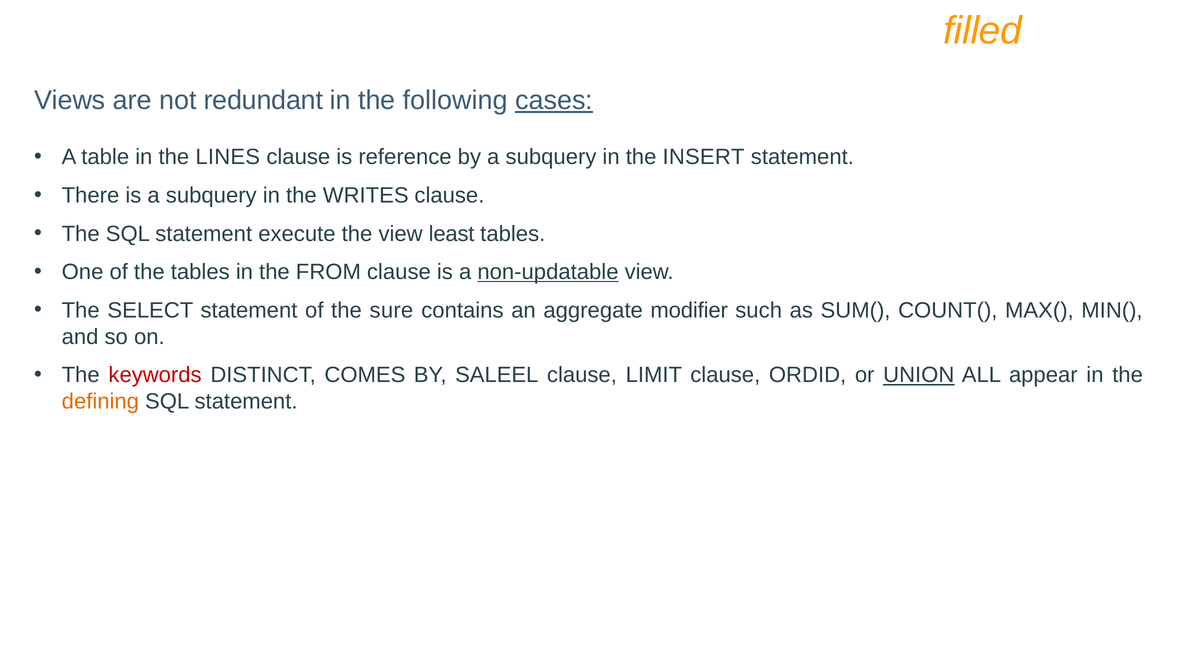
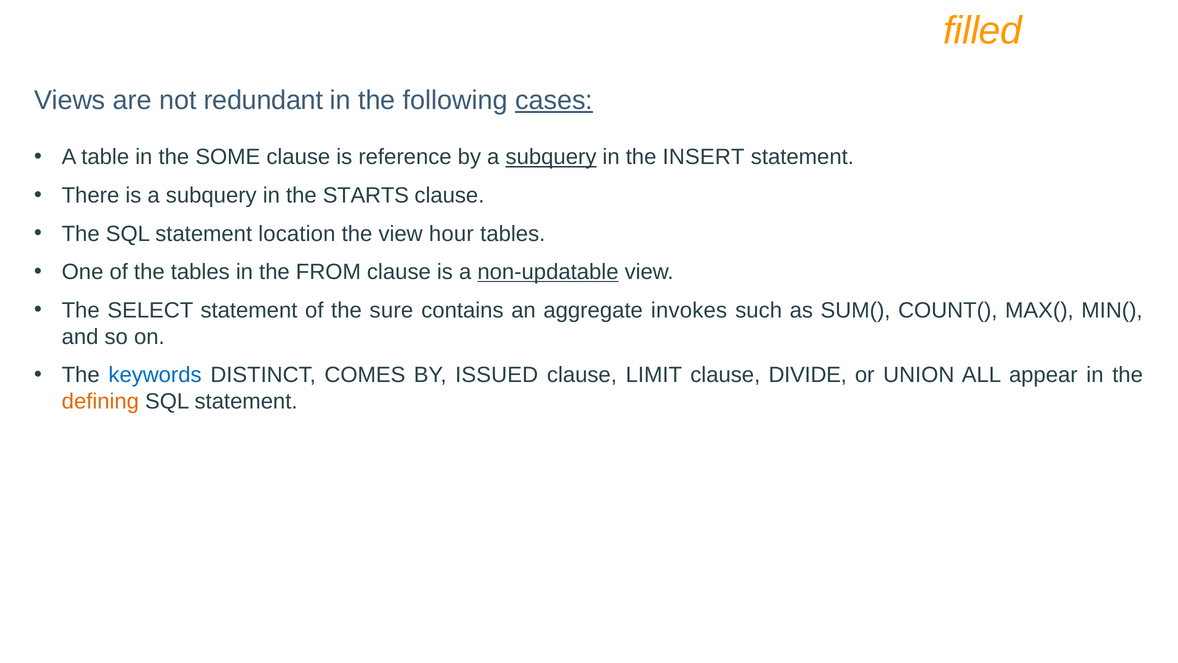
LINES: LINES -> SOME (228, 157)
subquery underline: none -> present (551, 157)
WRITES: WRITES -> STARTS (366, 195)
execute: execute -> location (297, 234)
least: least -> hour (451, 234)
modifier: modifier -> invokes (689, 310)
keywords colour: red -> blue (155, 375)
SALEEL: SALEEL -> ISSUED (497, 375)
ORDID: ORDID -> DIVIDE (808, 375)
UNION underline: present -> none (919, 375)
